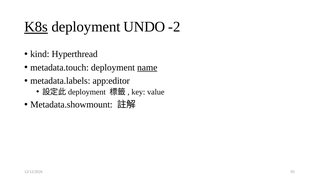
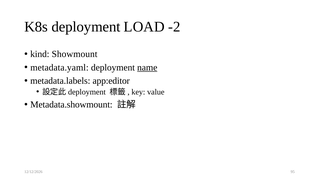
K8s underline: present -> none (36, 27)
UNDO: UNDO -> LOAD (144, 27)
Hyperthread: Hyperthread -> Showmount (75, 54)
metadata.touch: metadata.touch -> metadata.yaml (59, 67)
